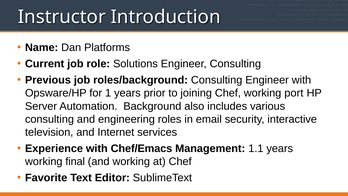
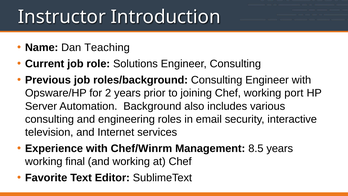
Platforms: Platforms -> Teaching (107, 48)
1: 1 -> 2 (108, 93)
Chef/Emacs: Chef/Emacs -> Chef/Winrm (141, 148)
1.1: 1.1 -> 8.5 (256, 148)
